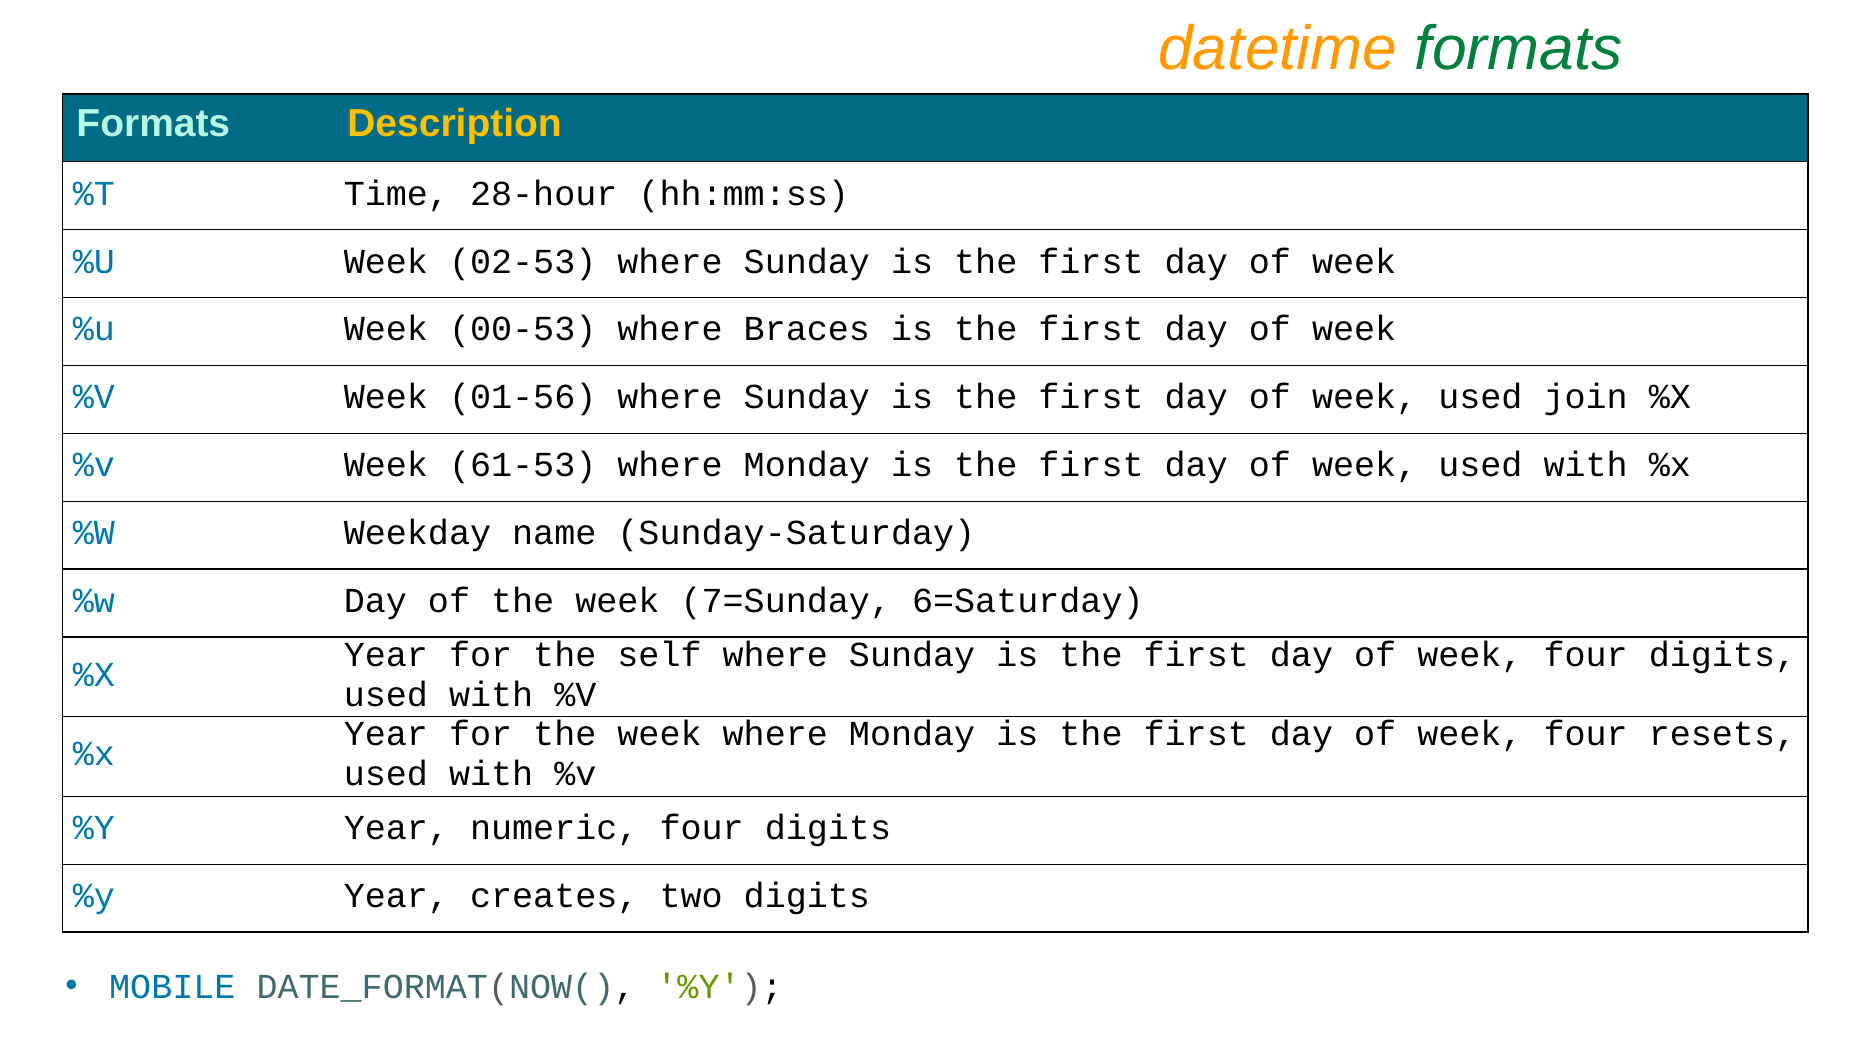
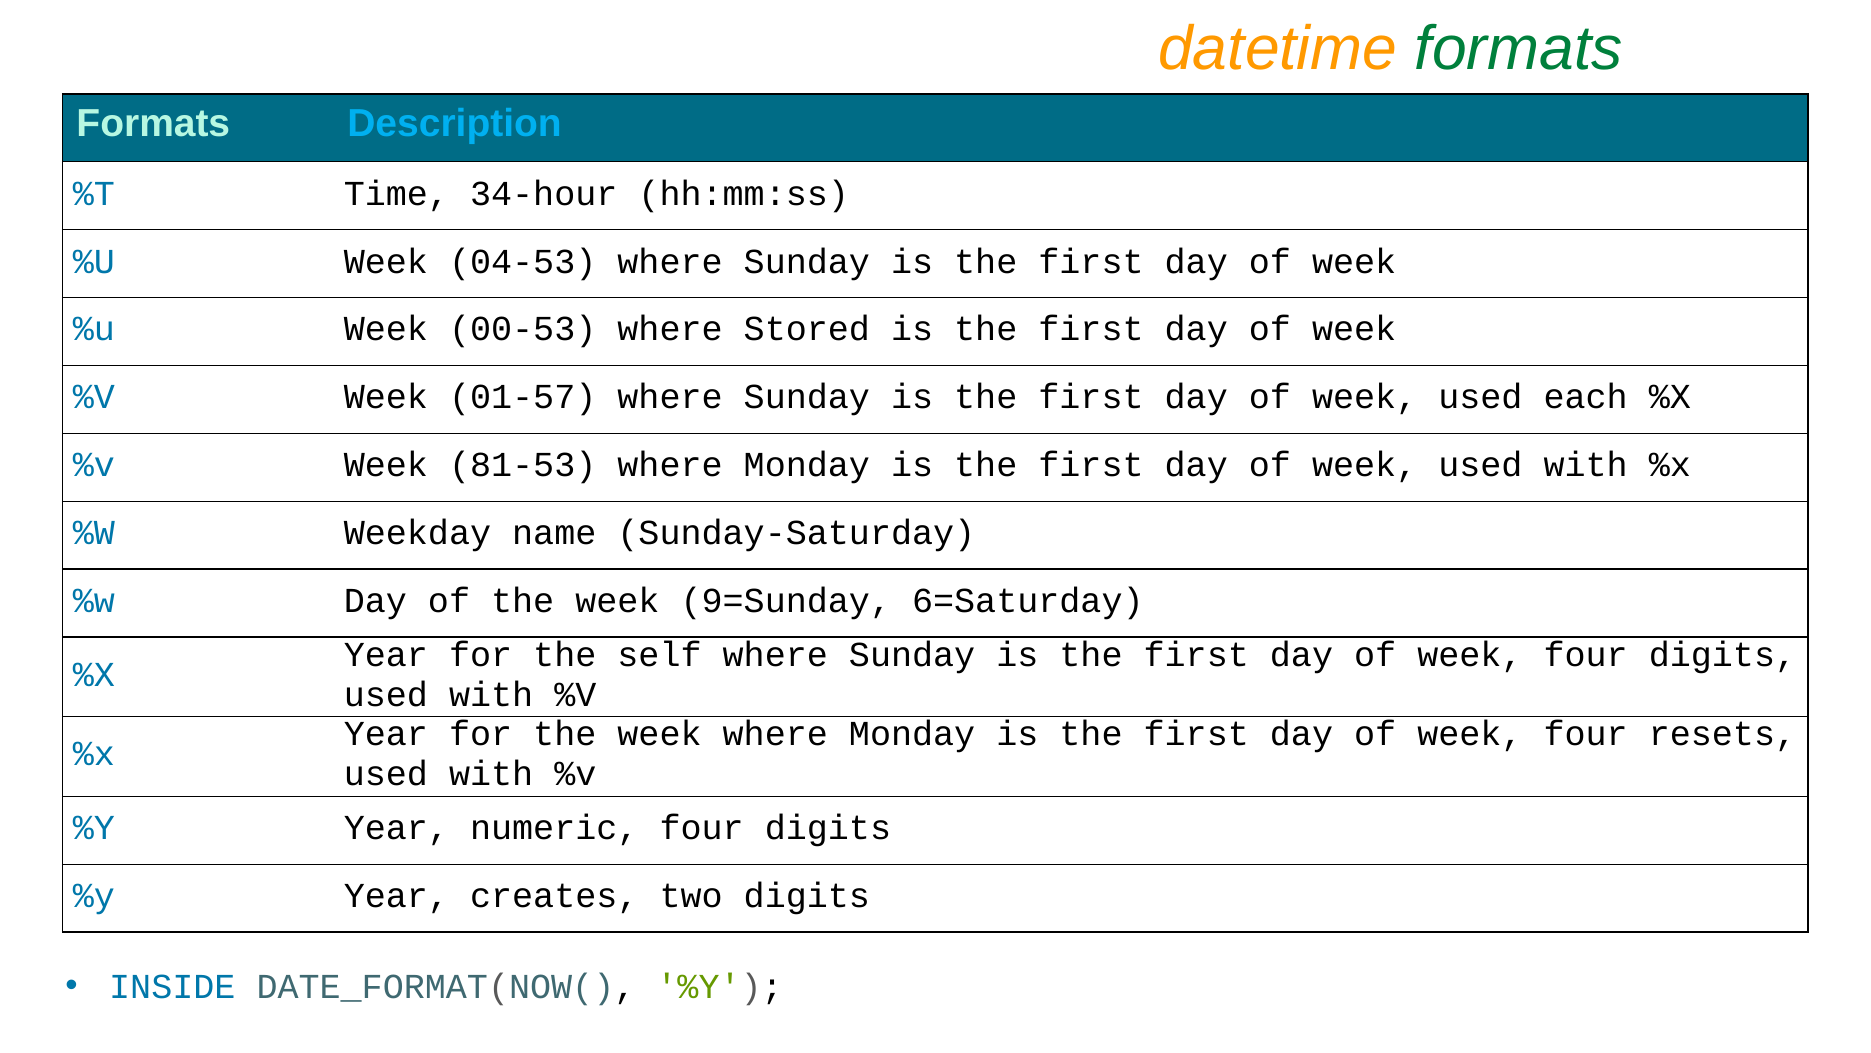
Description colour: yellow -> light blue (455, 123)
28-hour: 28-hour -> 34-hour (544, 193)
02-53: 02-53 -> 04-53 (523, 261)
Braces: Braces -> Stored (807, 329)
01-56: 01-56 -> 01-57 (523, 397)
join: join -> each (1586, 397)
61-53: 61-53 -> 81-53 (523, 465)
7=Sunday: 7=Sunday -> 9=Sunday (786, 600)
MOBILE: MOBILE -> INSIDE (172, 986)
